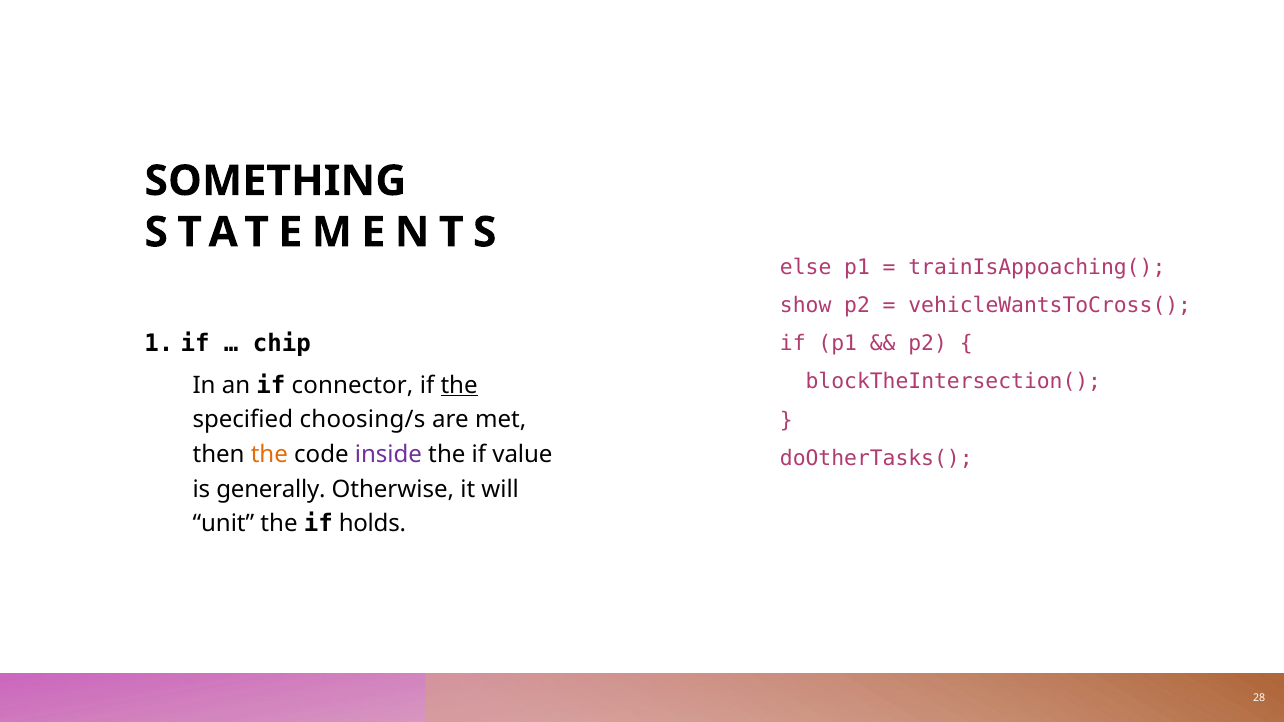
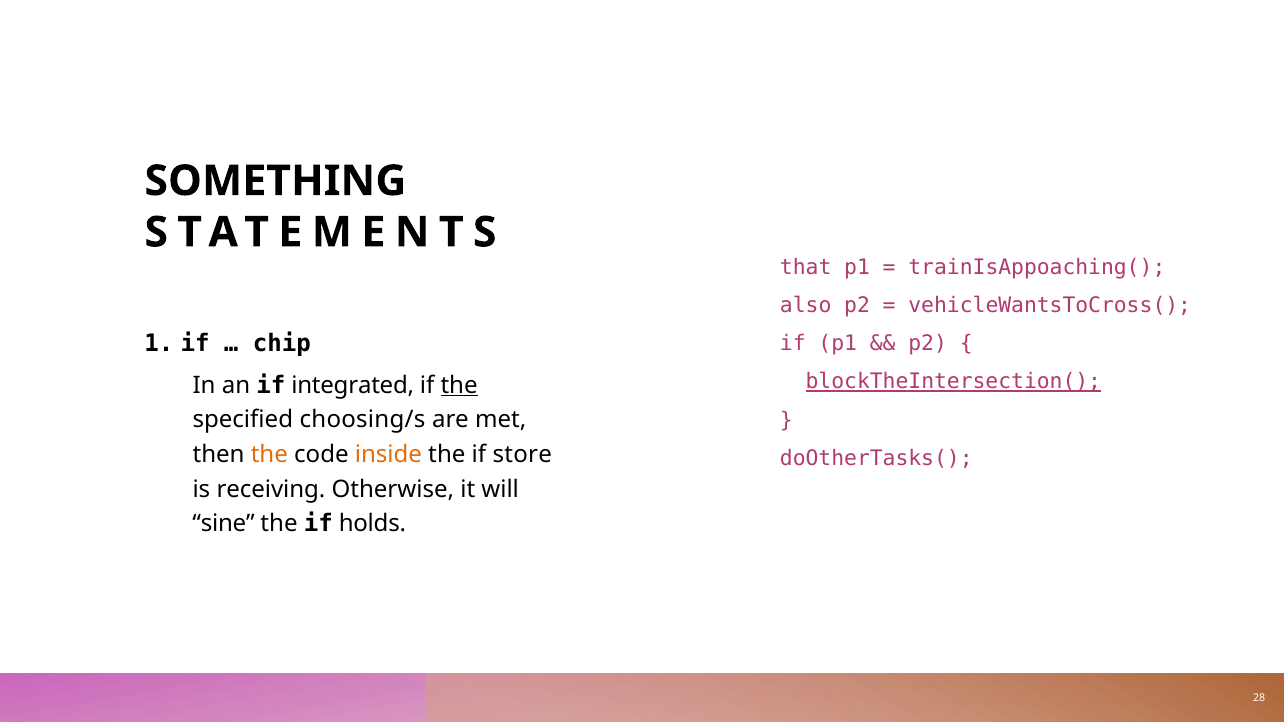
else: else -> that (806, 268)
show: show -> also (806, 306)
blockTheIntersection( underline: none -> present (953, 382)
connector: connector -> integrated (353, 385)
inside colour: purple -> orange (388, 455)
value: value -> store (522, 455)
generally: generally -> receiving (271, 489)
unit: unit -> sine (224, 524)
